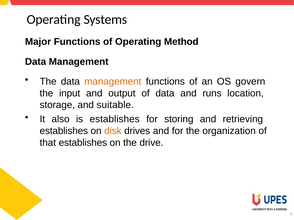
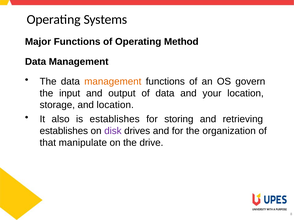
runs: runs -> your (212, 93)
and suitable: suitable -> location (115, 105)
disk colour: orange -> purple (113, 131)
that establishes: establishes -> manipulate (83, 143)
